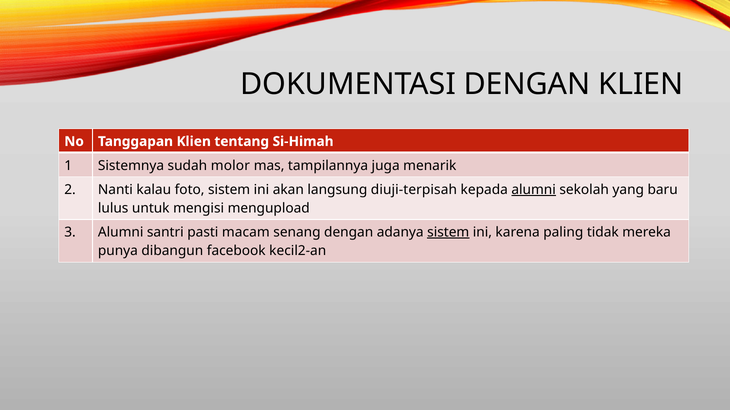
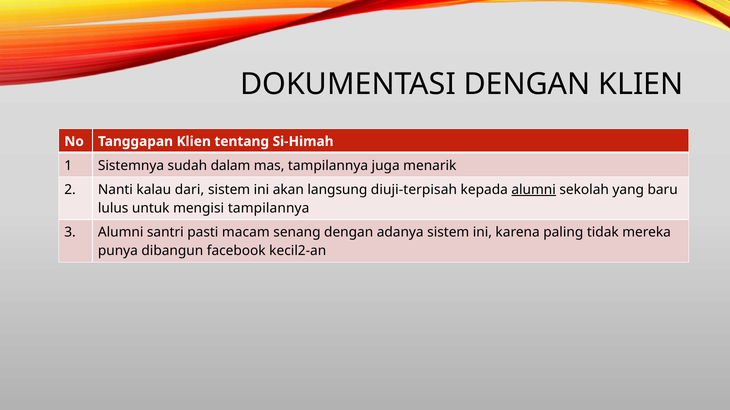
molor: molor -> dalam (230, 166)
foto: foto -> dari (190, 190)
mengisi mengupload: mengupload -> tampilannya (269, 208)
sistem underline: present -> none (448, 233)
